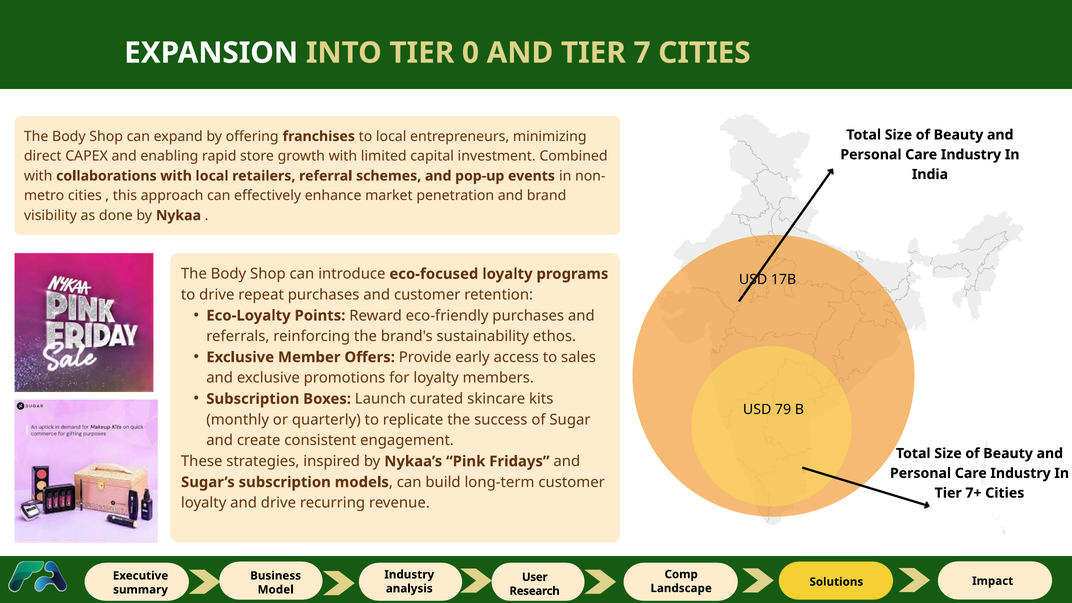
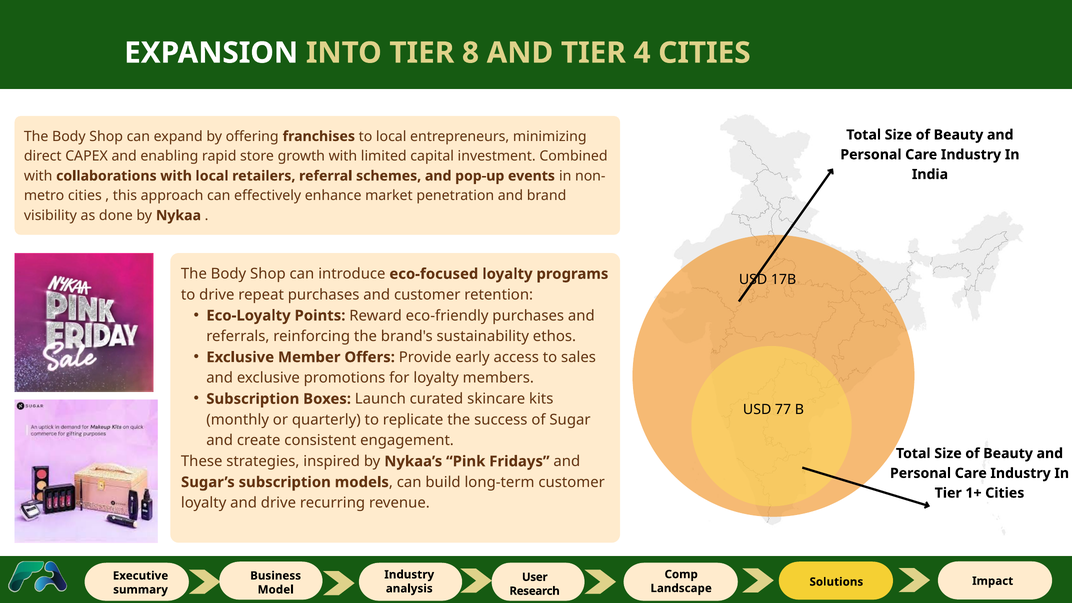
0: 0 -> 8 (470, 53)
7: 7 -> 4 (642, 53)
79: 79 -> 77 (783, 410)
7+: 7+ -> 1+ (973, 493)
